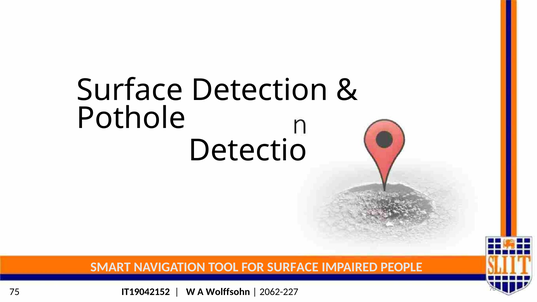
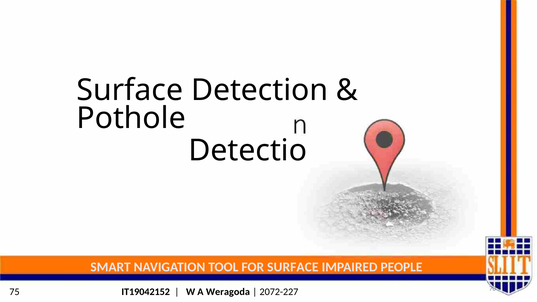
Wolffsohn: Wolffsohn -> Weragoda (228, 292)
2062-227: 2062-227 -> 2072-227 (279, 292)
